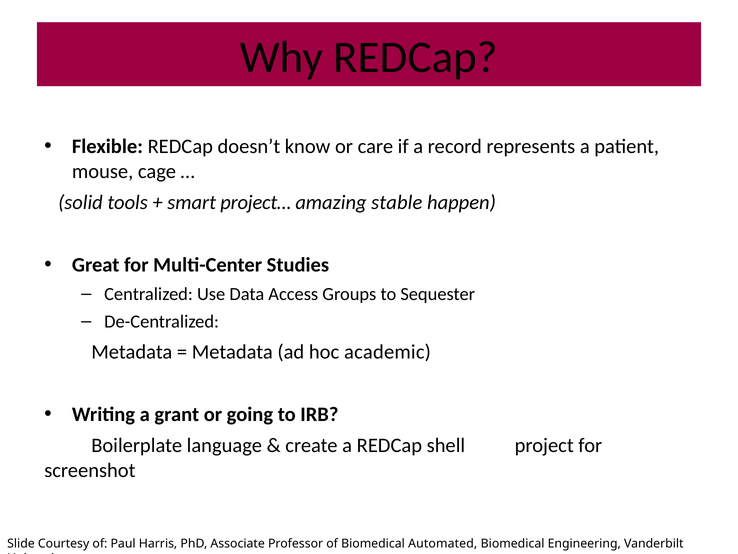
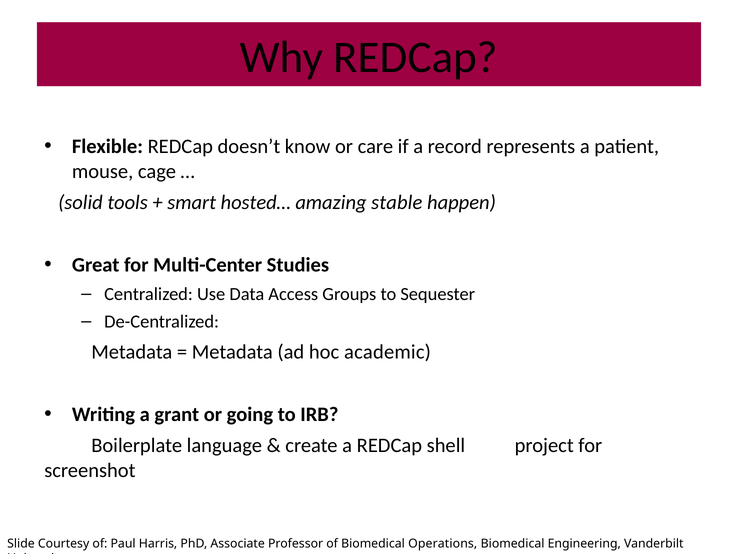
project…: project… -> hosted… (256, 202)
Automated: Automated -> Operations (443, 543)
